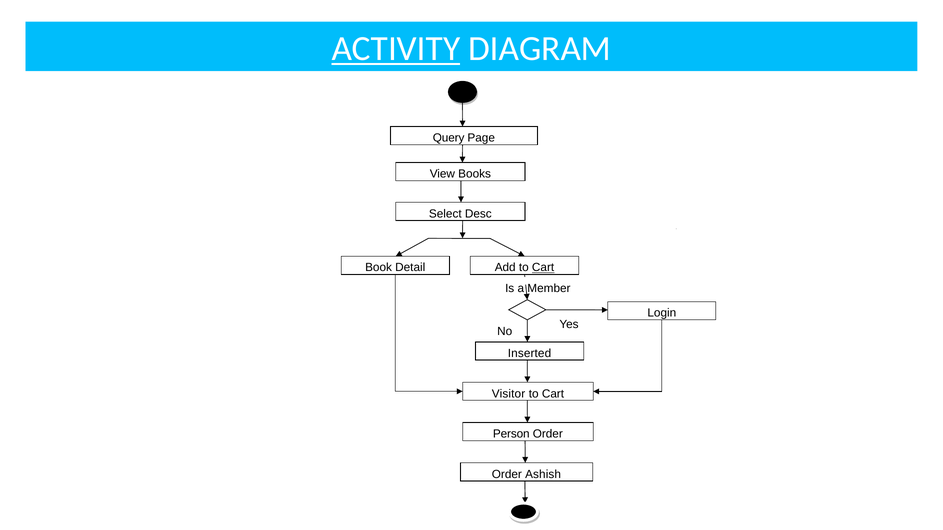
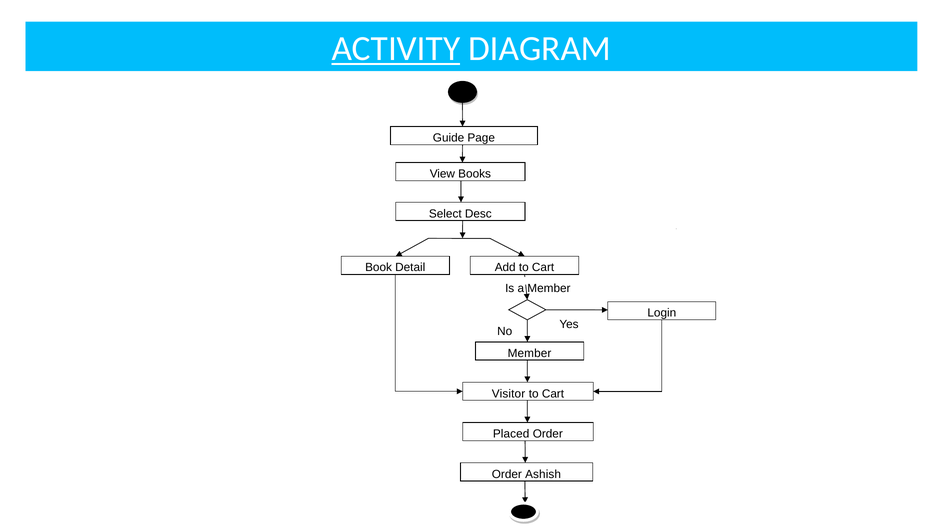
Query: Query -> Guide (449, 138)
Cart underline: present -> none (543, 268)
Inserted: Inserted -> Member (530, 354)
Person: Person -> Placed (511, 434)
